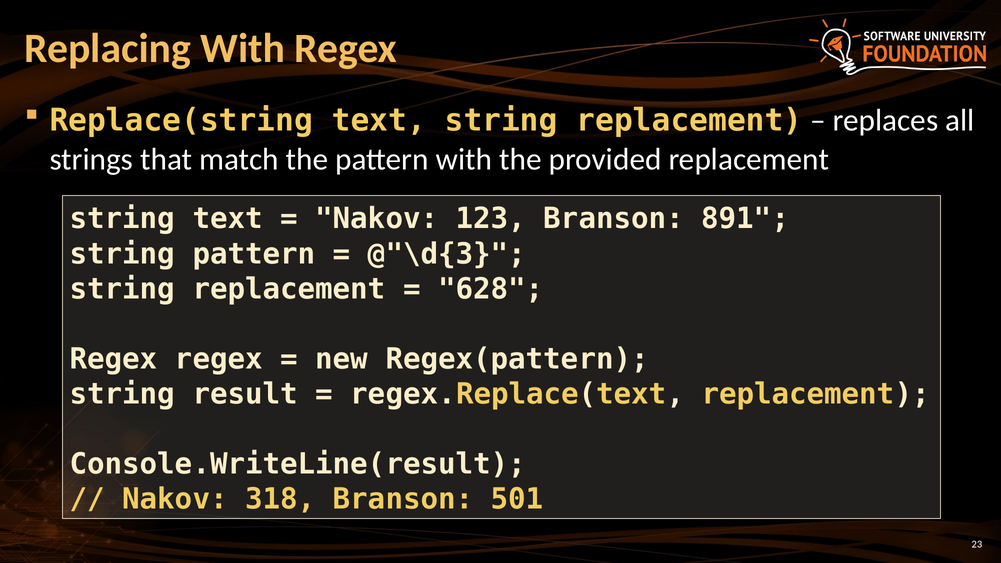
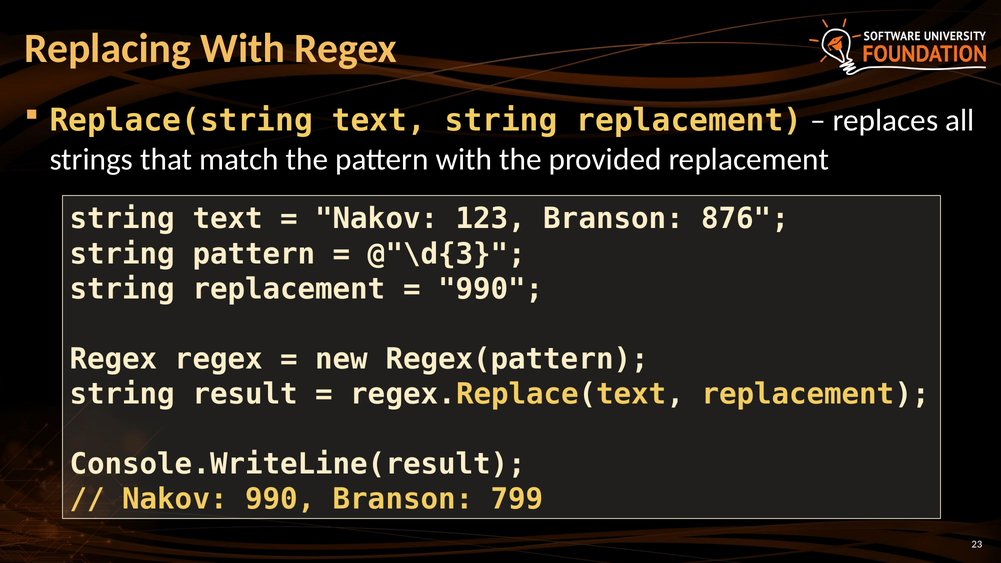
891: 891 -> 876 (745, 219)
628: 628 -> 990 (491, 289)
Nakov 318: 318 -> 990 (280, 499)
501: 501 -> 799 (517, 499)
